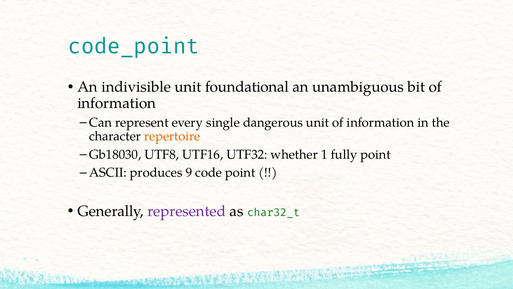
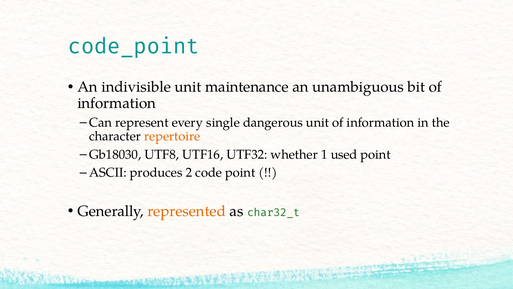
foundational: foundational -> maintenance (247, 87)
fully: fully -> used (344, 154)
9: 9 -> 2 (189, 172)
represented colour: purple -> orange (187, 211)
